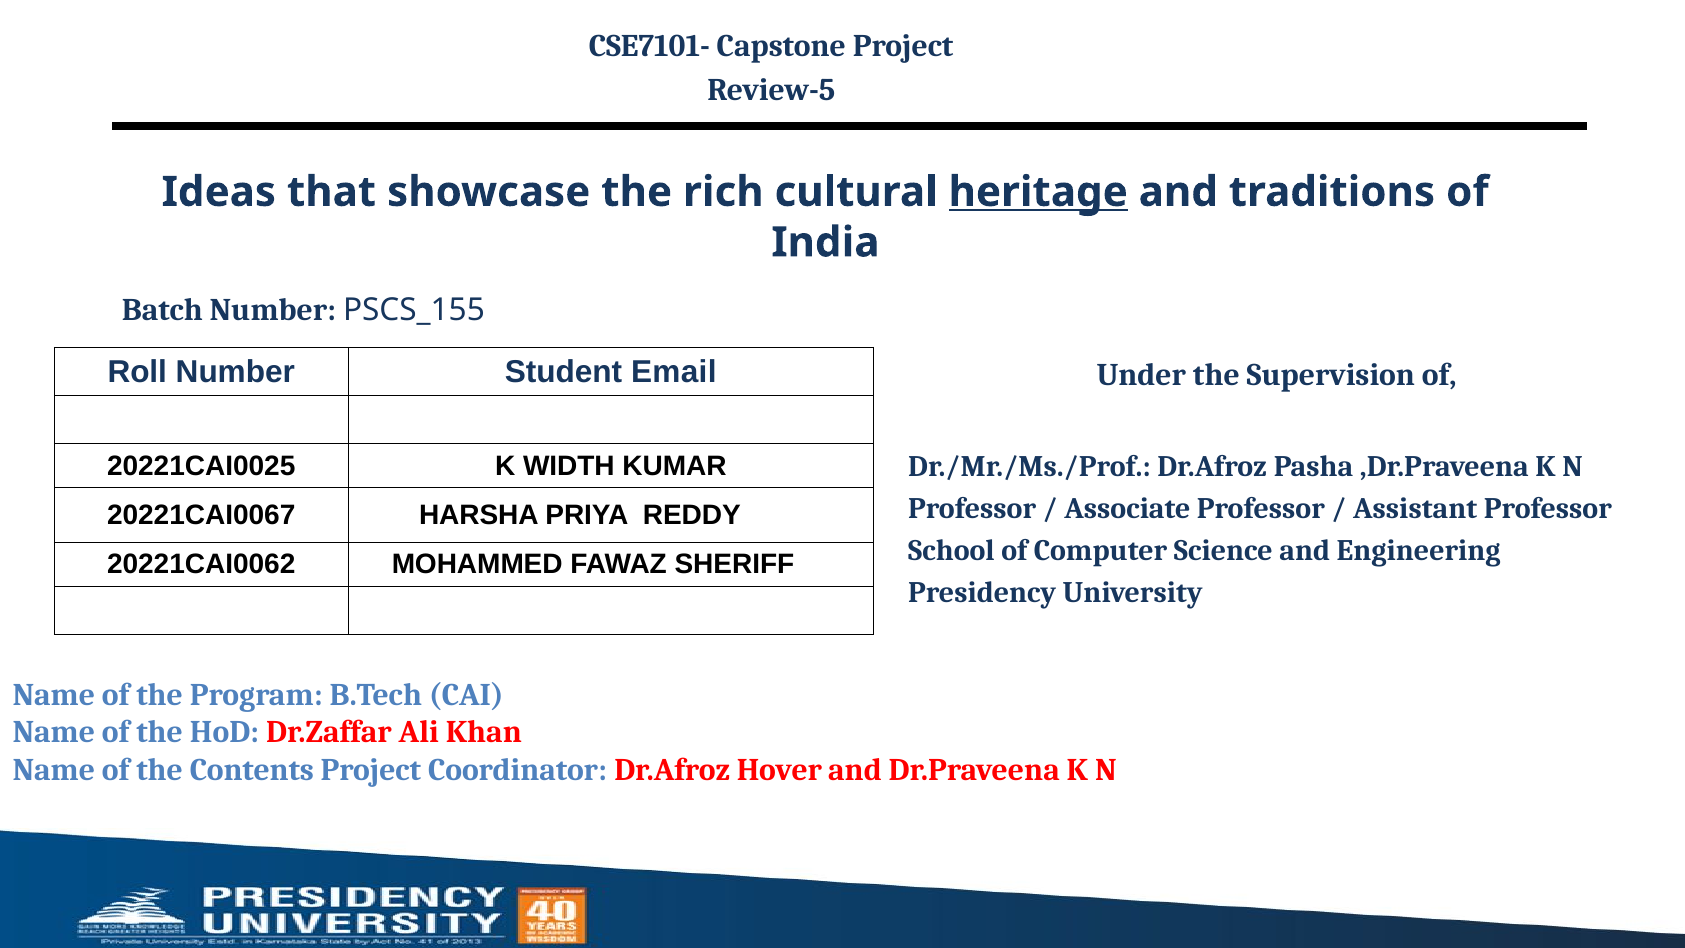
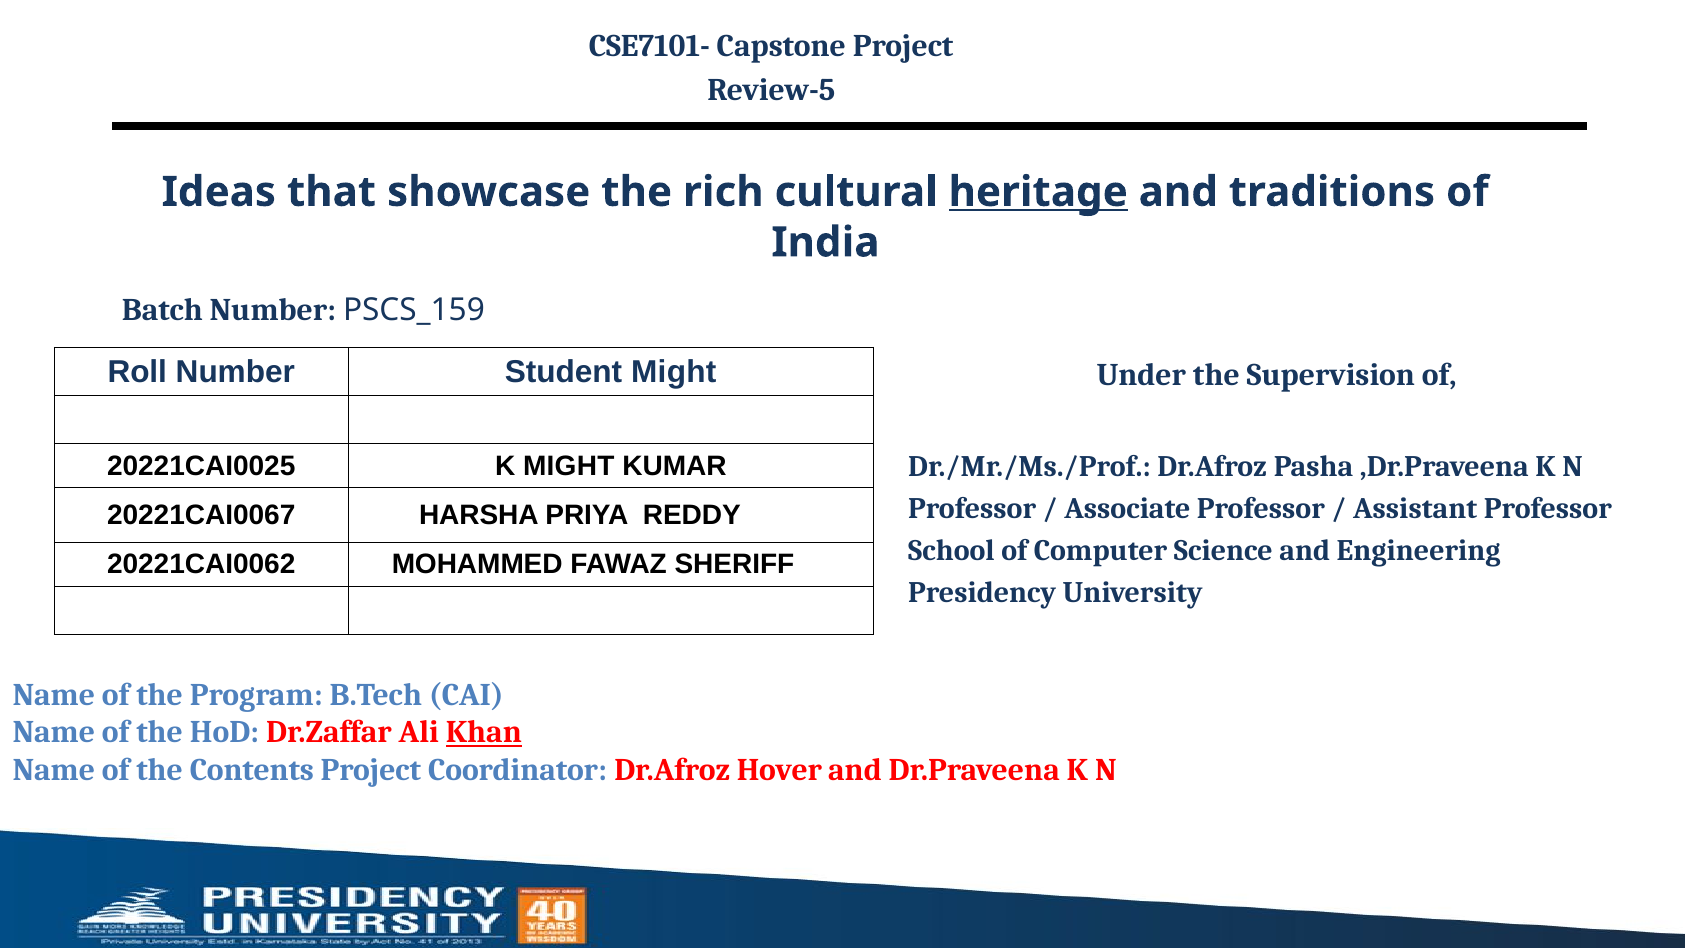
PSCS_155: PSCS_155 -> PSCS_159 (414, 310)
Student Email: Email -> Might (674, 372)
K WIDTH: WIDTH -> MIGHT (569, 466)
Khan underline: none -> present (484, 732)
